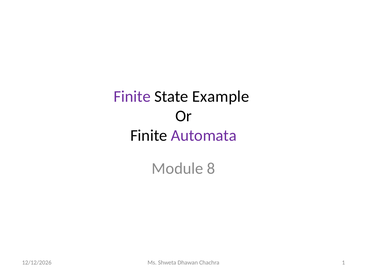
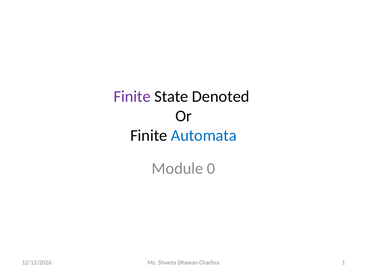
Example: Example -> Denoted (221, 97)
Automata colour: purple -> blue (204, 136)
8: 8 -> 0 (211, 169)
